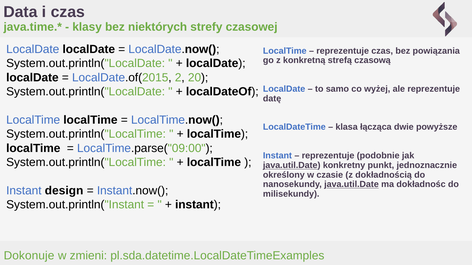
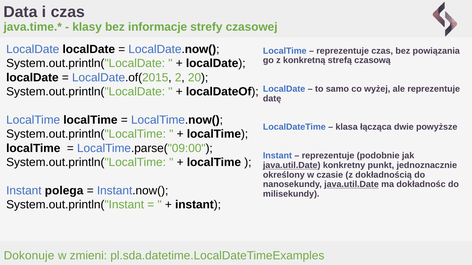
niektórych: niektórych -> informacje (158, 27)
design: design -> polega (64, 191)
